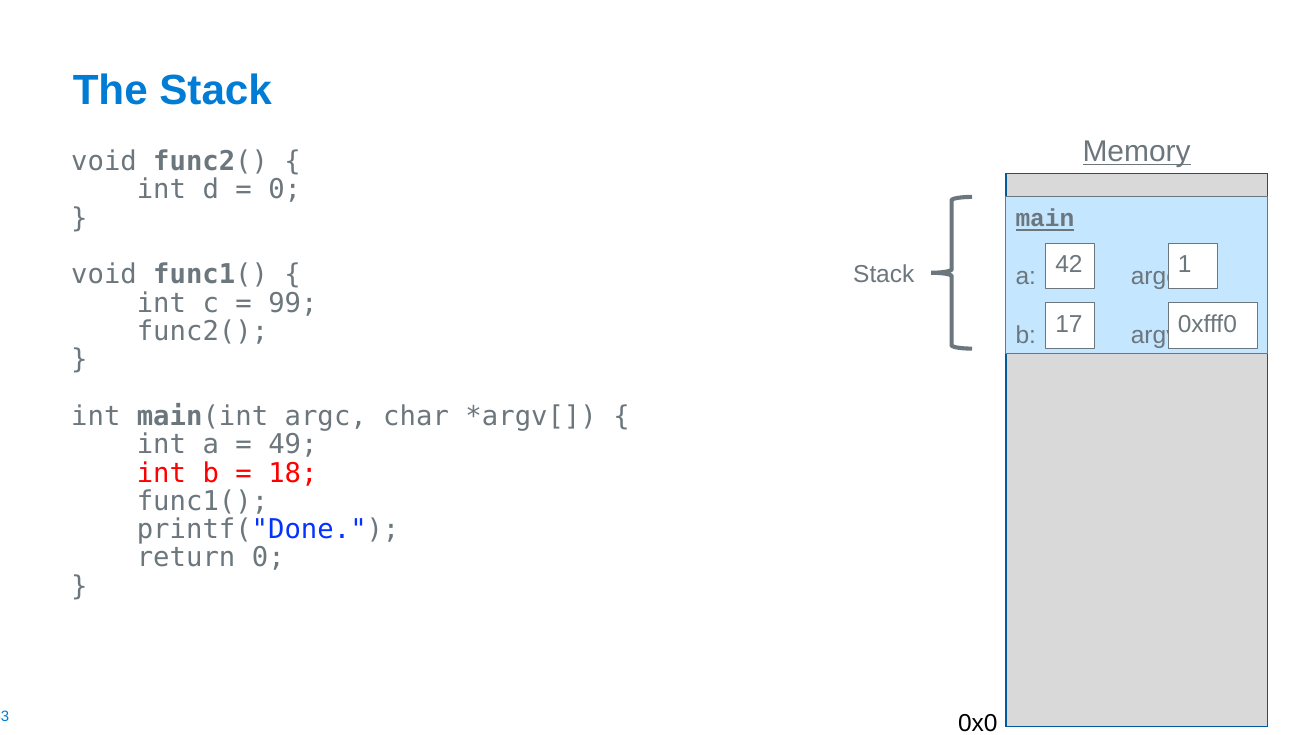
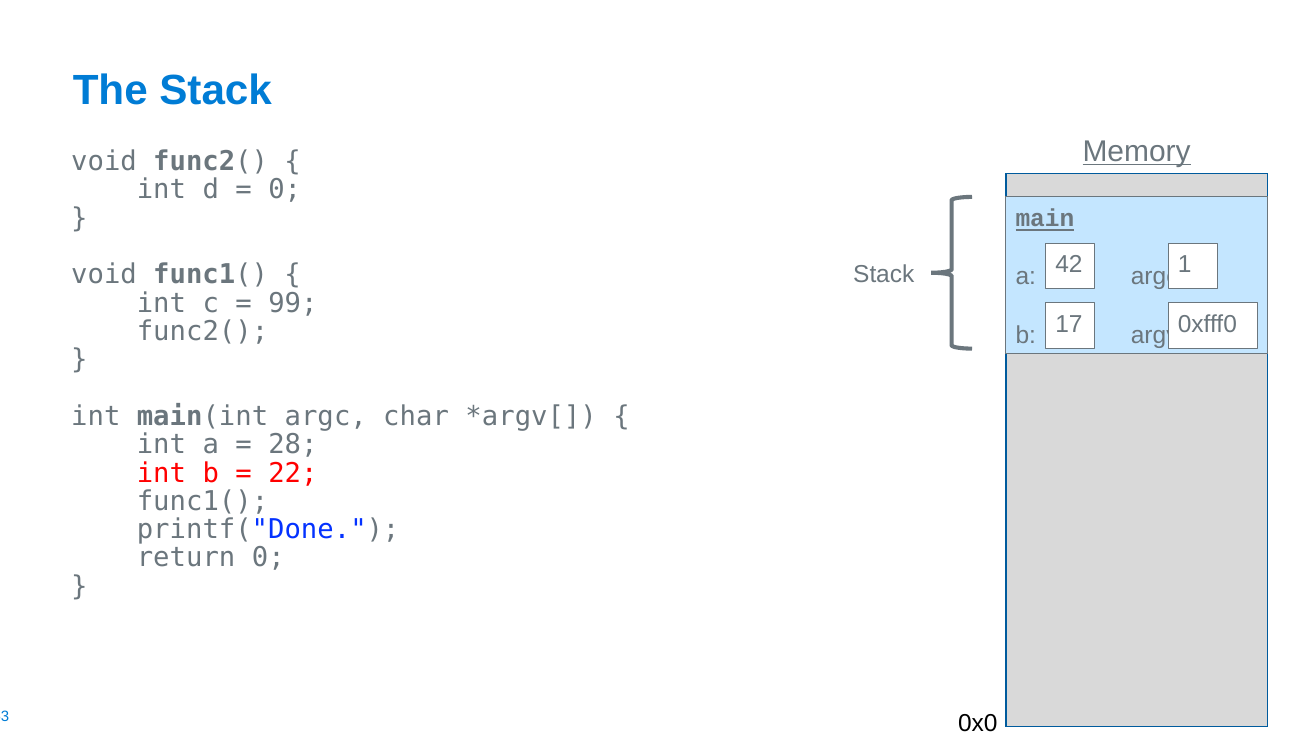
49: 49 -> 28 (293, 445)
18: 18 -> 22 (293, 473)
